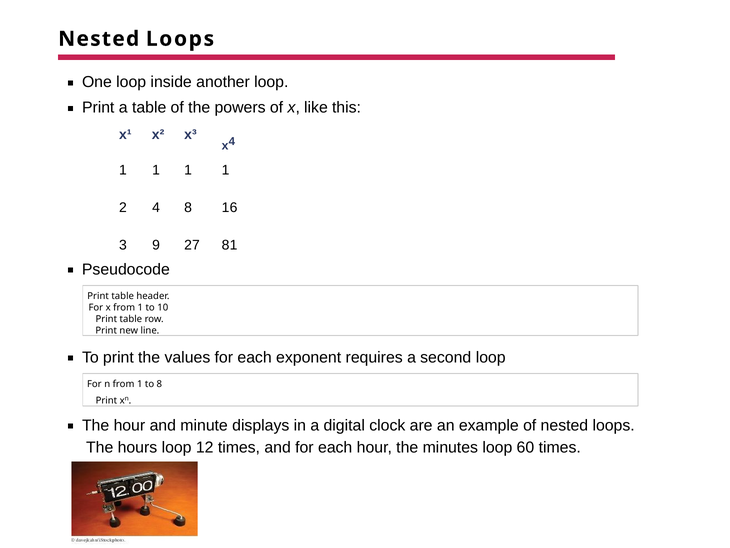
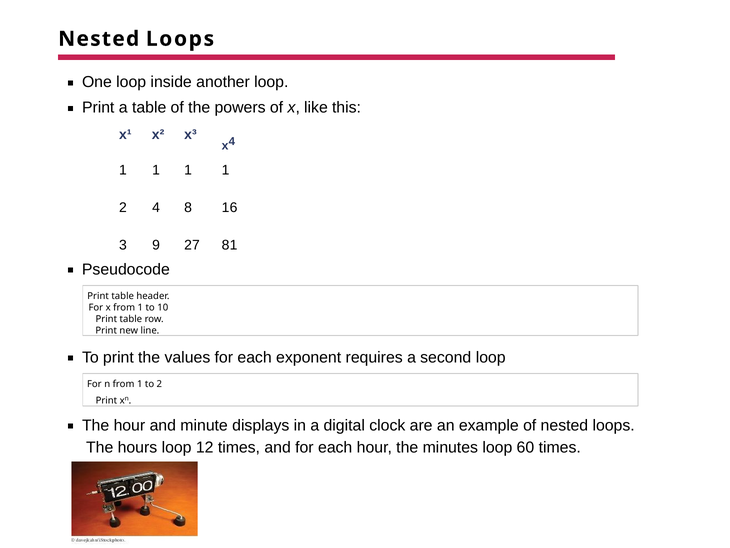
to 8: 8 -> 2 (159, 384)
